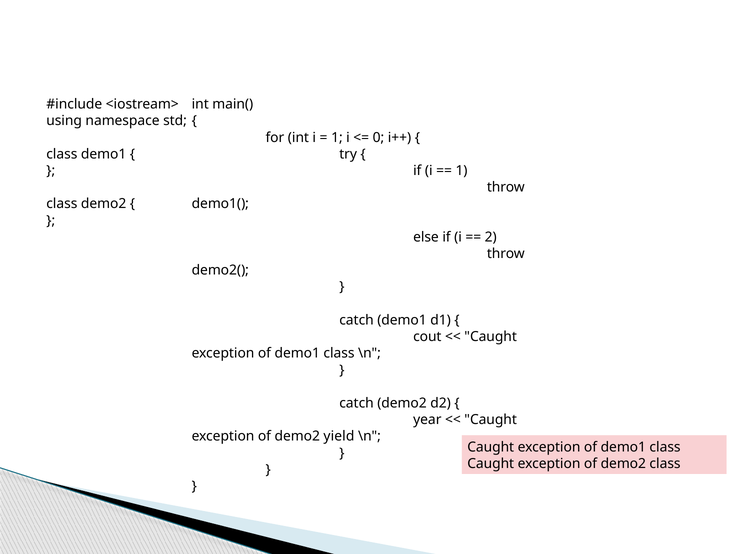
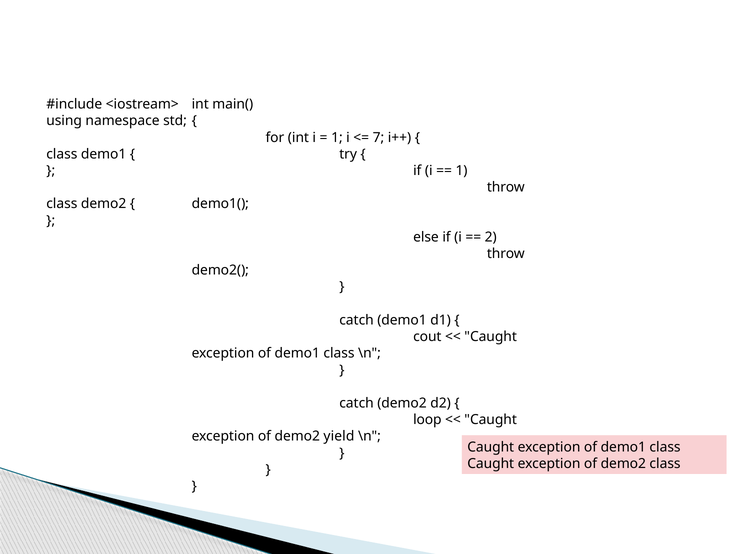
0: 0 -> 7 (378, 137)
year: year -> loop (427, 419)
